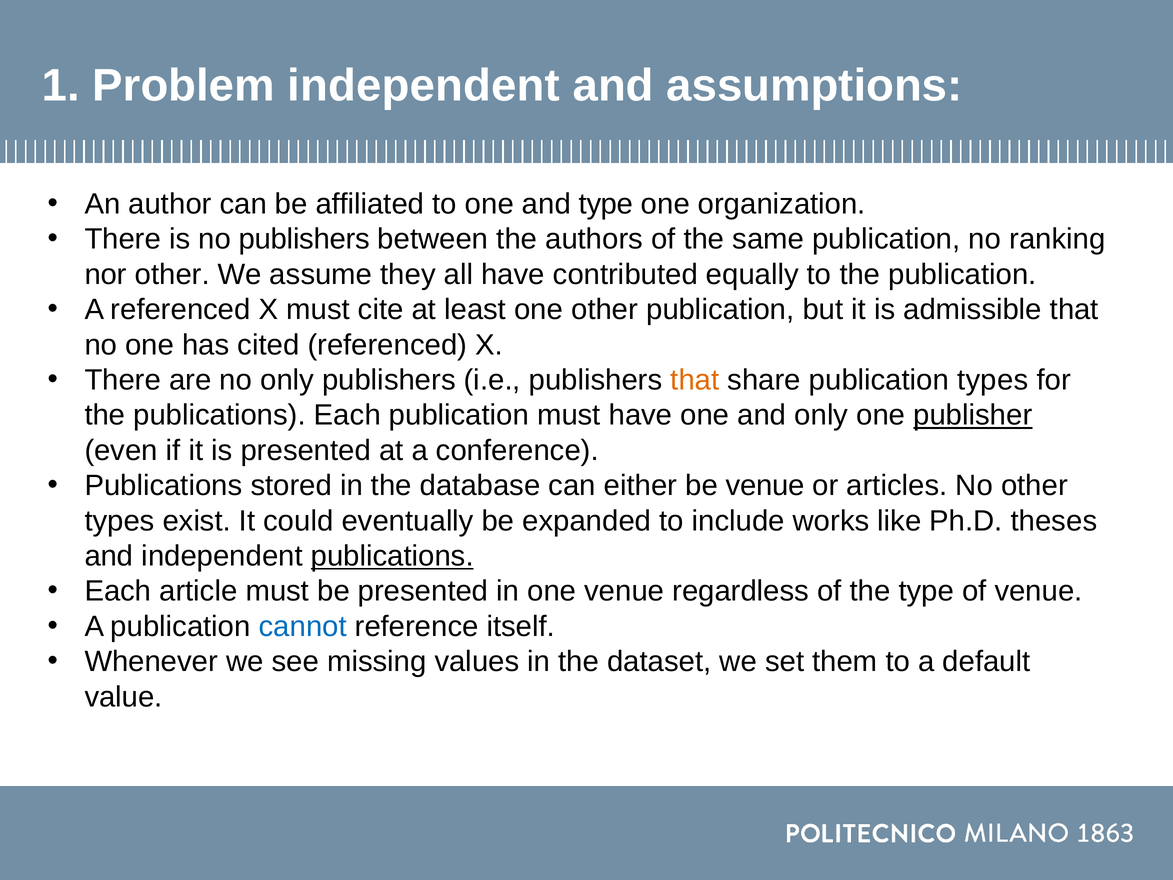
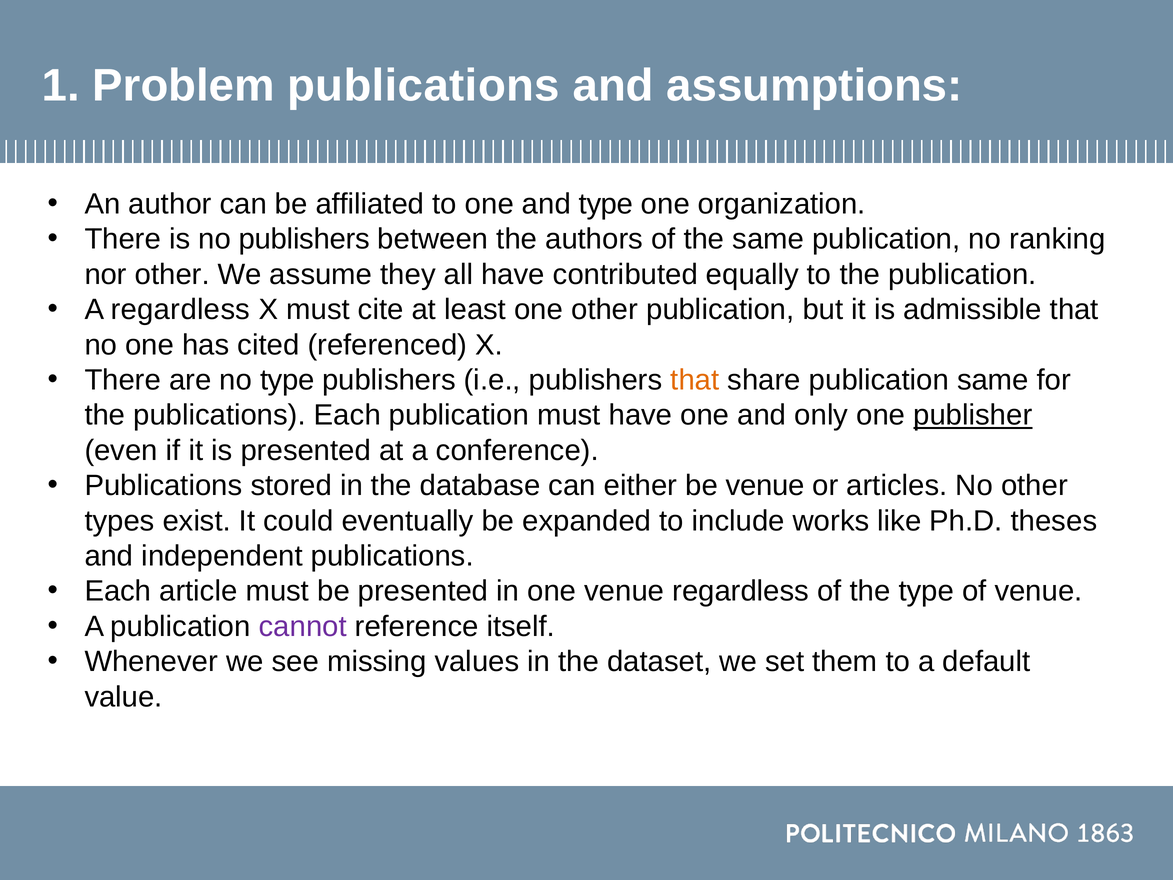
Problem independent: independent -> publications (424, 86)
A referenced: referenced -> regardless (180, 310)
no only: only -> type (287, 380)
publication types: types -> same (993, 380)
publications underline: present -> none (392, 556)
cannot colour: blue -> purple (303, 626)
